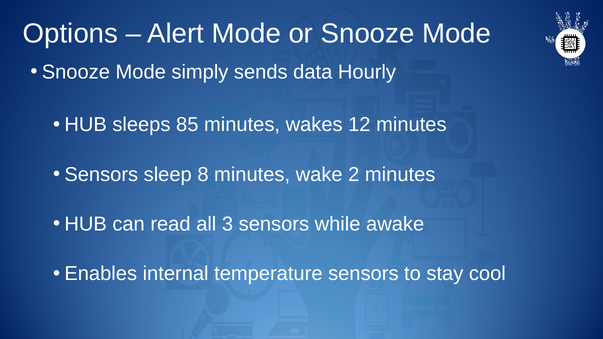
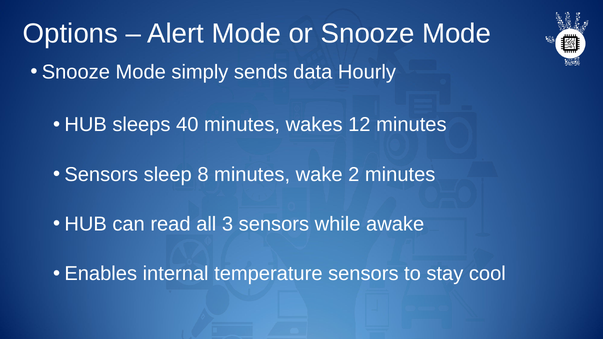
85: 85 -> 40 (187, 125)
